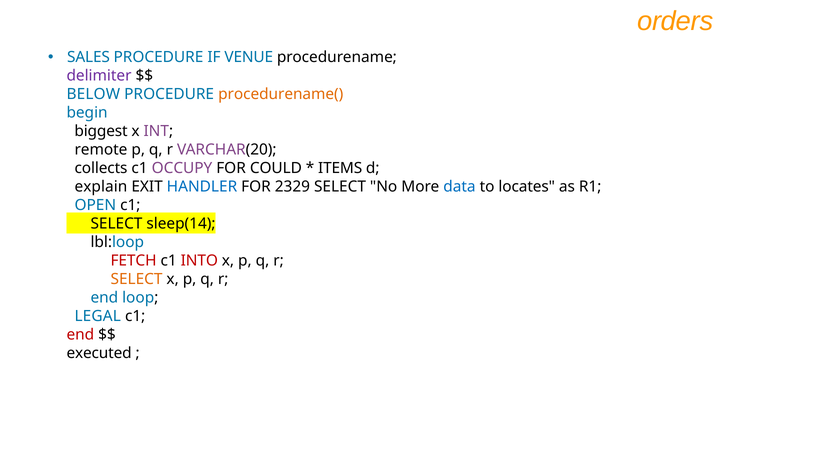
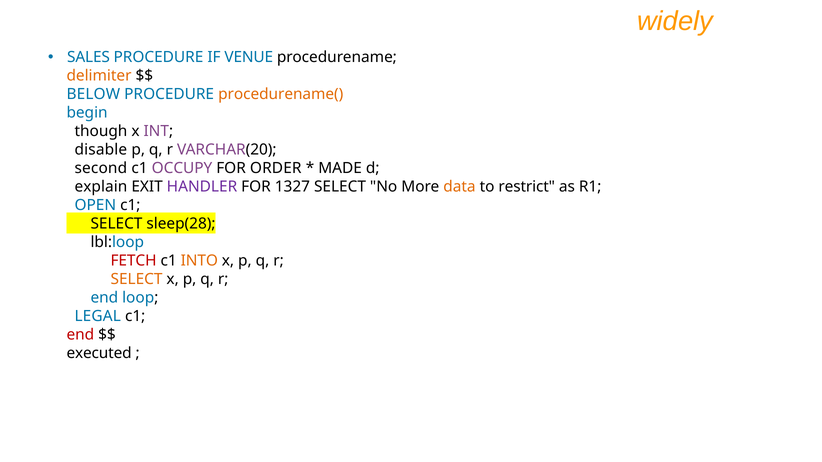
orders: orders -> widely (675, 21)
delimiter colour: purple -> orange (99, 76)
biggest: biggest -> though (101, 131)
remote: remote -> disable (101, 150)
collects: collects -> second (101, 168)
COULD: COULD -> ORDER (276, 168)
ITEMS: ITEMS -> MADE (340, 168)
HANDLER colour: blue -> purple (202, 187)
2329: 2329 -> 1327 (292, 187)
data colour: blue -> orange (459, 187)
locates: locates -> restrict (527, 187)
sleep(14: sleep(14 -> sleep(28 (181, 224)
INTO colour: red -> orange (199, 261)
